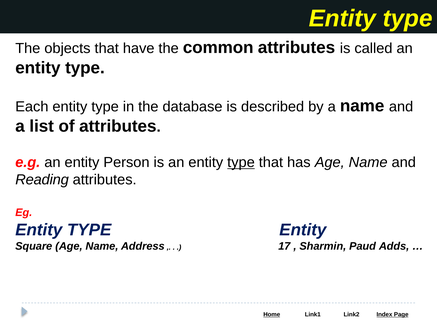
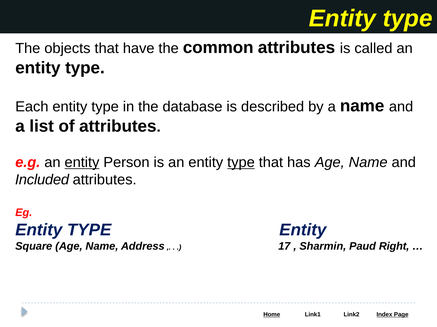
entity underline: none -> present (82, 163)
Reading: Reading -> Included (42, 180)
Adds: Adds -> Right (394, 247)
